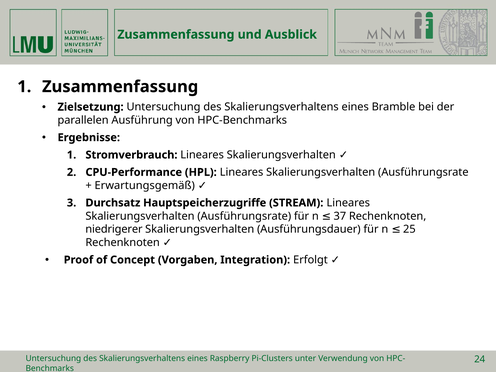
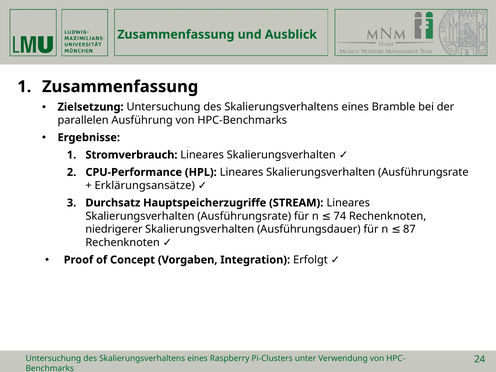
Erwartungsgemäß: Erwartungsgemäß -> Erklärungsansätze (145, 185)
37: 37 -> 74 (340, 216)
25: 25 -> 87 (409, 229)
